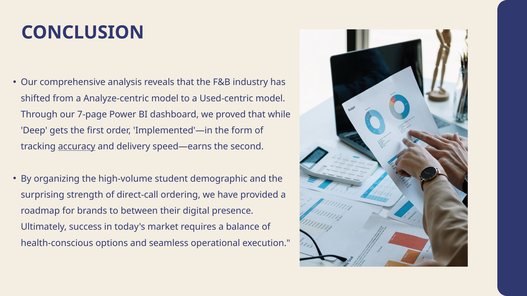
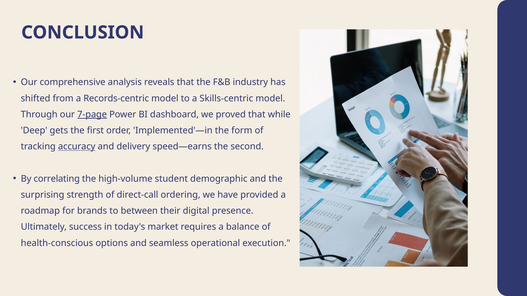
Analyze-centric: Analyze-centric -> Records-centric (116, 98)
Used-centric: Used-centric -> Skills-centric (226, 98)
7-page underline: none -> present (92, 115)
organizing: organizing -> correlating (57, 179)
